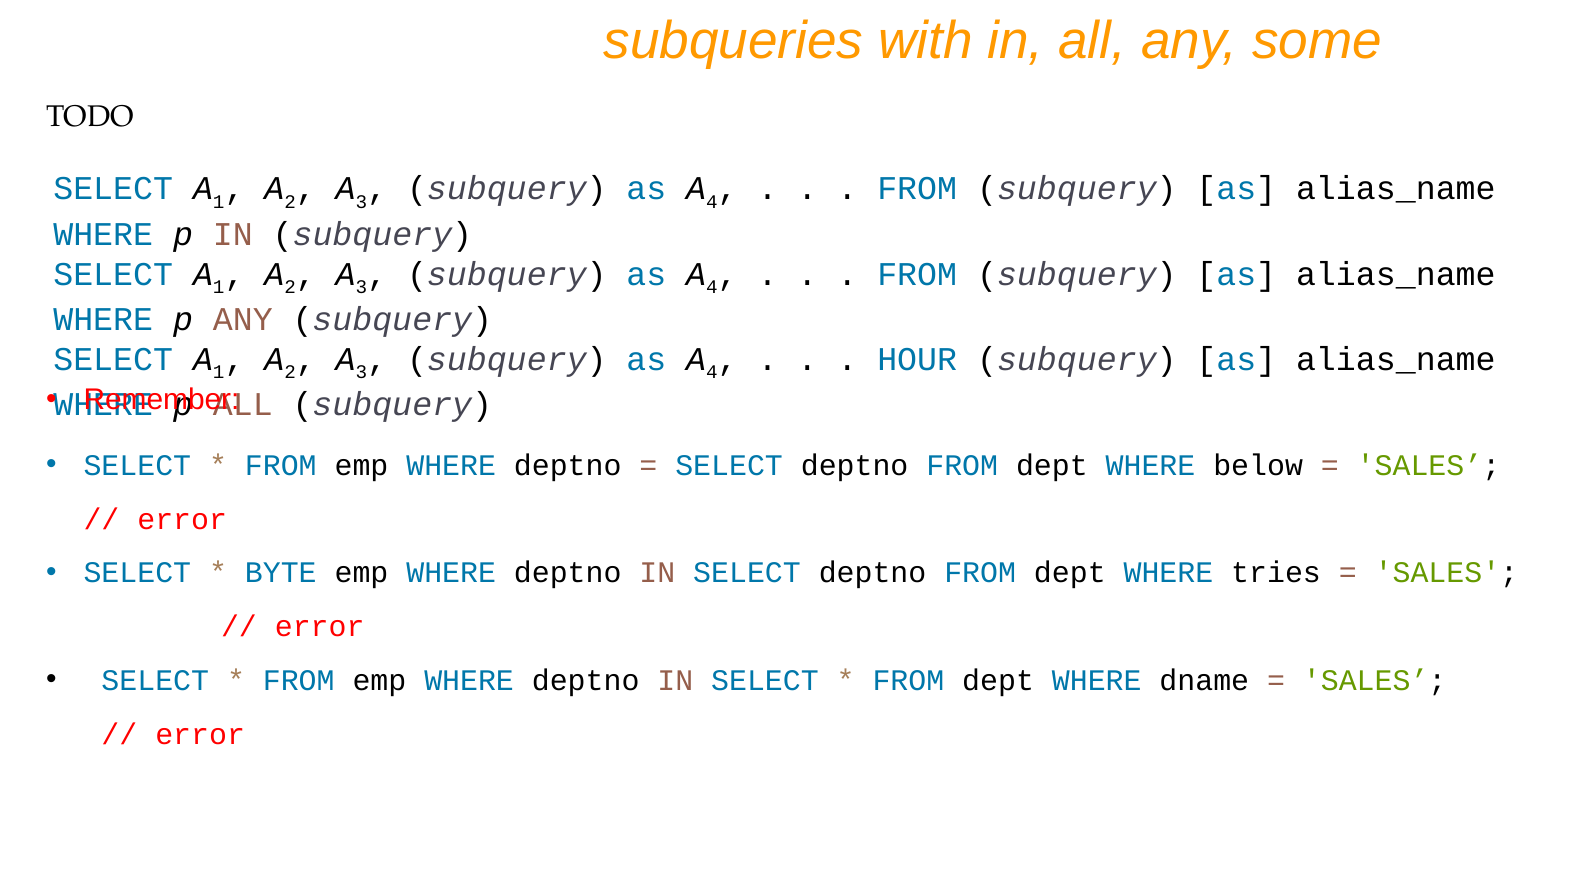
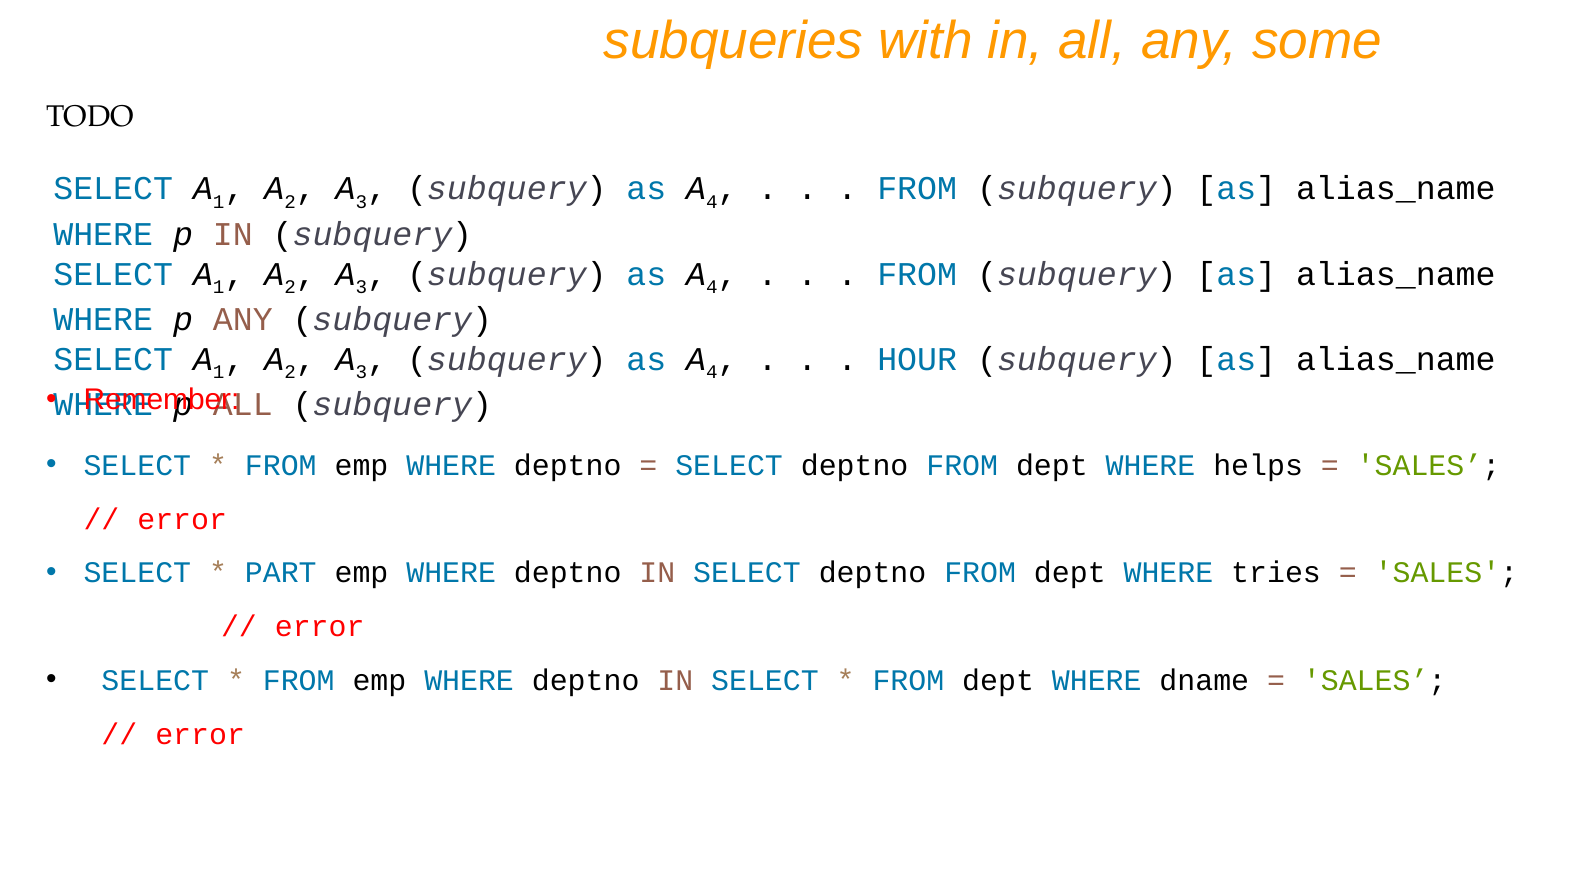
below: below -> helps (1258, 466)
BYTE: BYTE -> PART (281, 573)
